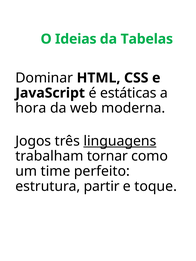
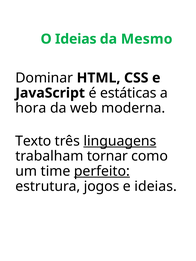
Tabelas: Tabelas -> Mesmo (147, 39)
Jogos: Jogos -> Texto (33, 141)
perfeito underline: none -> present (102, 171)
partir: partir -> jogos (102, 187)
e toque: toque -> ideias (156, 187)
